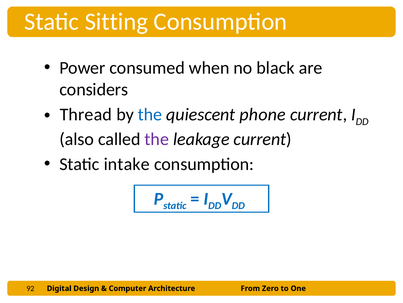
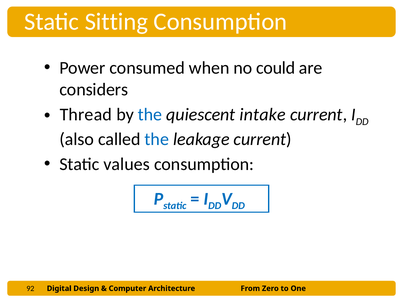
black: black -> could (276, 68)
phone: phone -> intake (263, 114)
the colour: purple -> blue (157, 139)
intake: intake -> values (127, 164)
